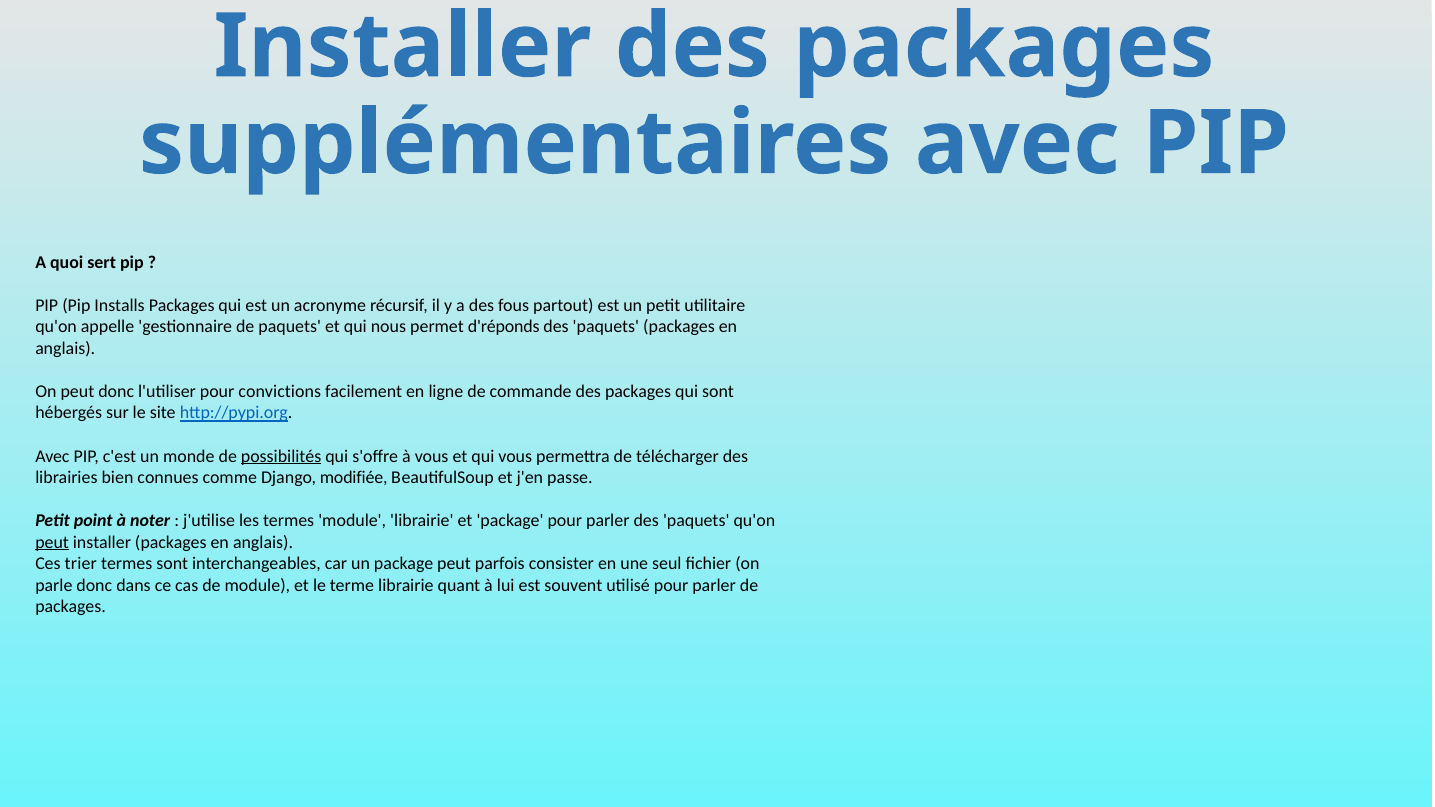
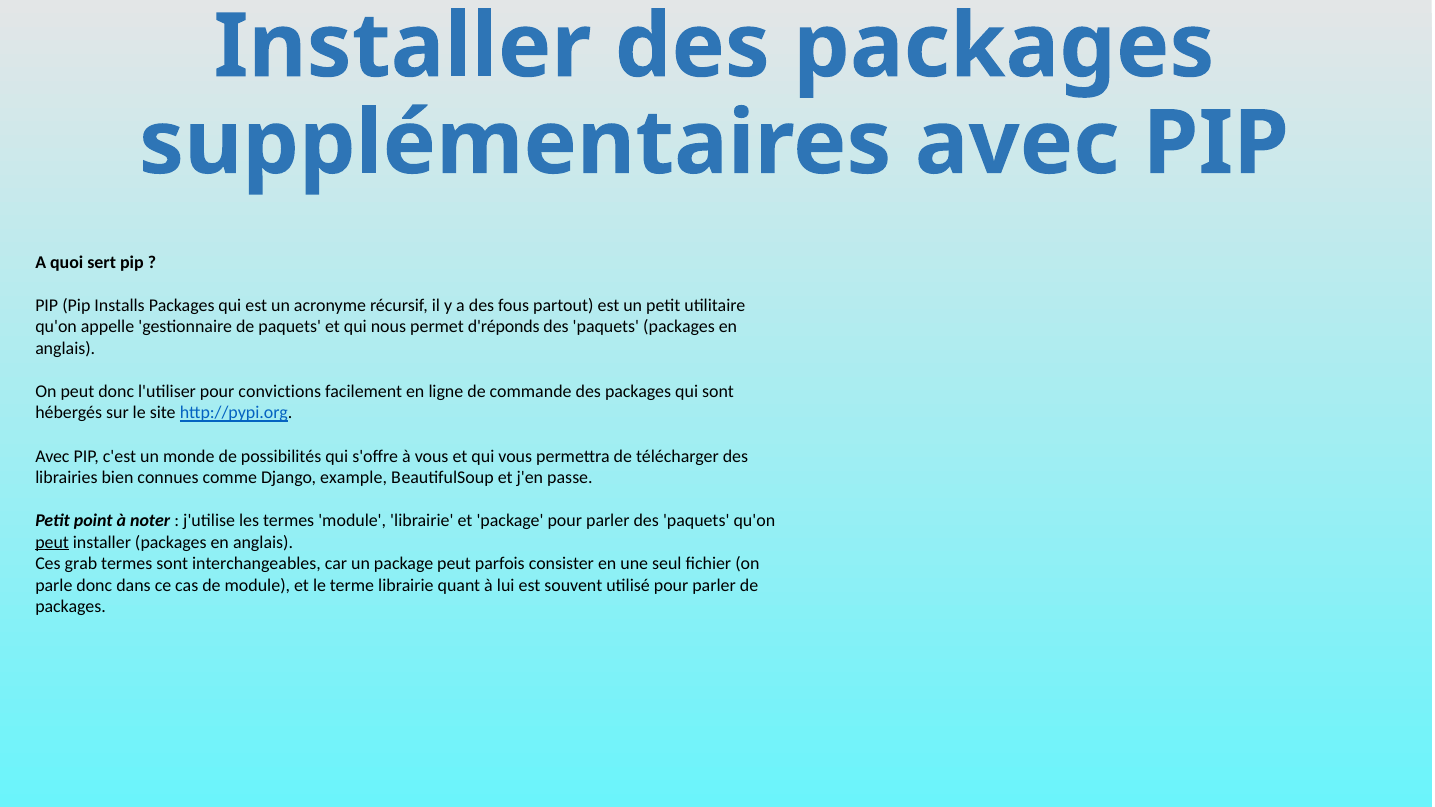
possibilités underline: present -> none (281, 456)
modifiée: modifiée -> example (354, 478)
trier: trier -> grab (81, 564)
